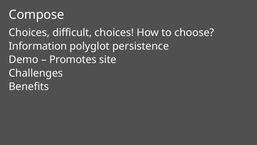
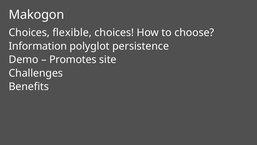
Compose: Compose -> Makogon (36, 15)
difficult: difficult -> flexible (72, 33)
